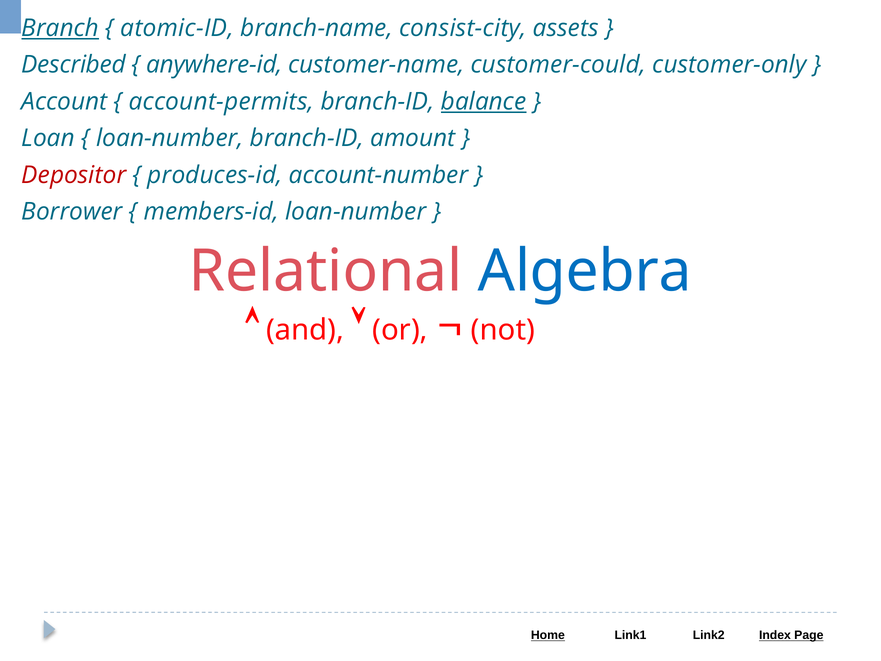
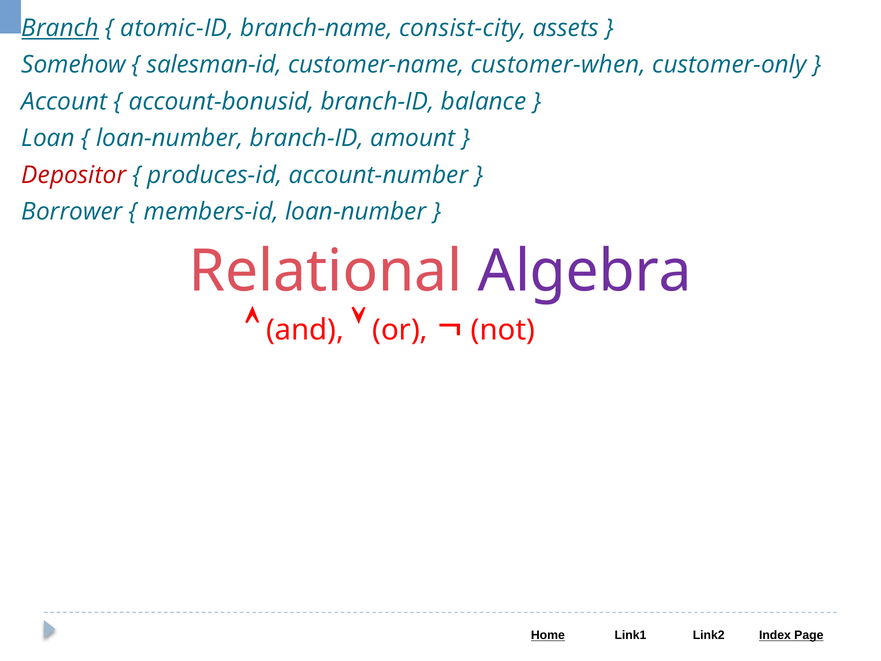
Described: Described -> Somehow (74, 65)
anywhere-id: anywhere-id -> salesman-id (214, 65)
customer-could: customer-could -> customer-when (558, 65)
account-permits: account-permits -> account-bonusid (222, 102)
balance underline: present -> none (484, 102)
Algebra colour: blue -> purple (585, 271)
